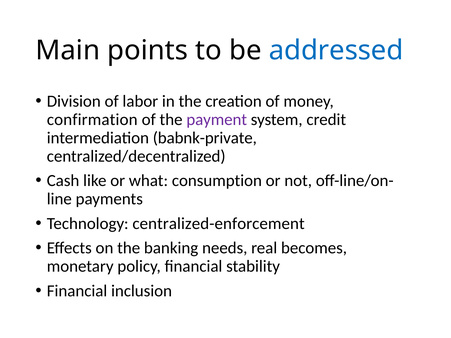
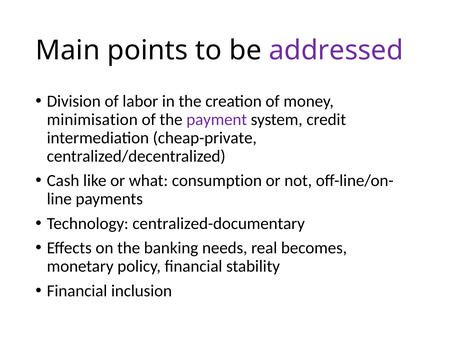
addressed colour: blue -> purple (336, 51)
confirmation: confirmation -> minimisation (92, 120)
babnk-private: babnk-private -> cheap-private (205, 138)
centralized-enforcement: centralized-enforcement -> centralized-documentary (219, 224)
